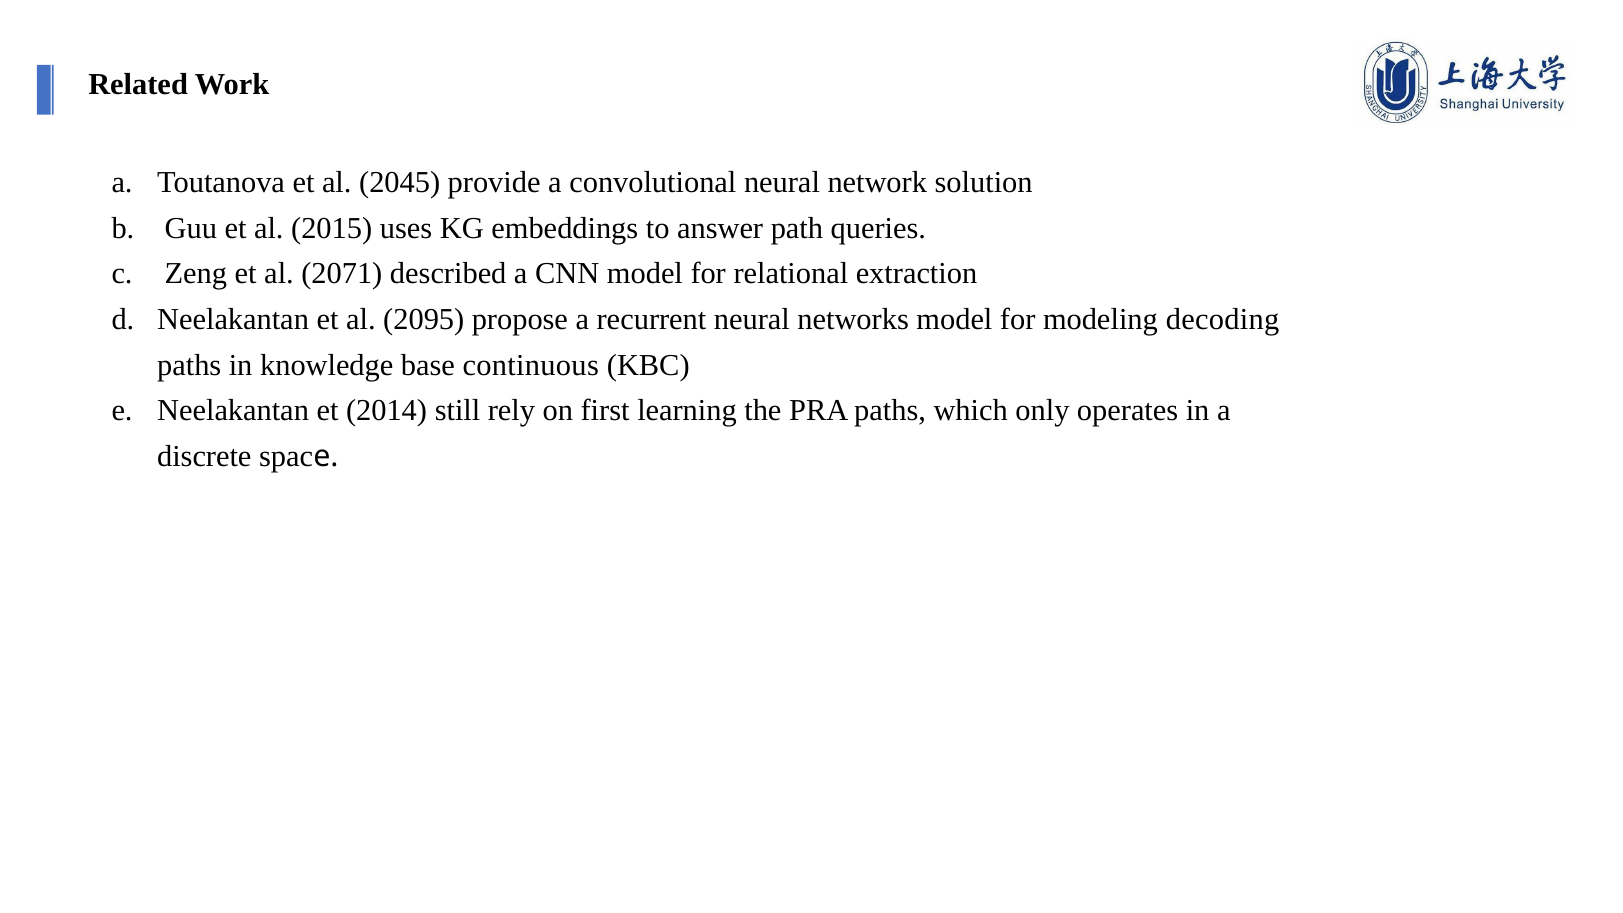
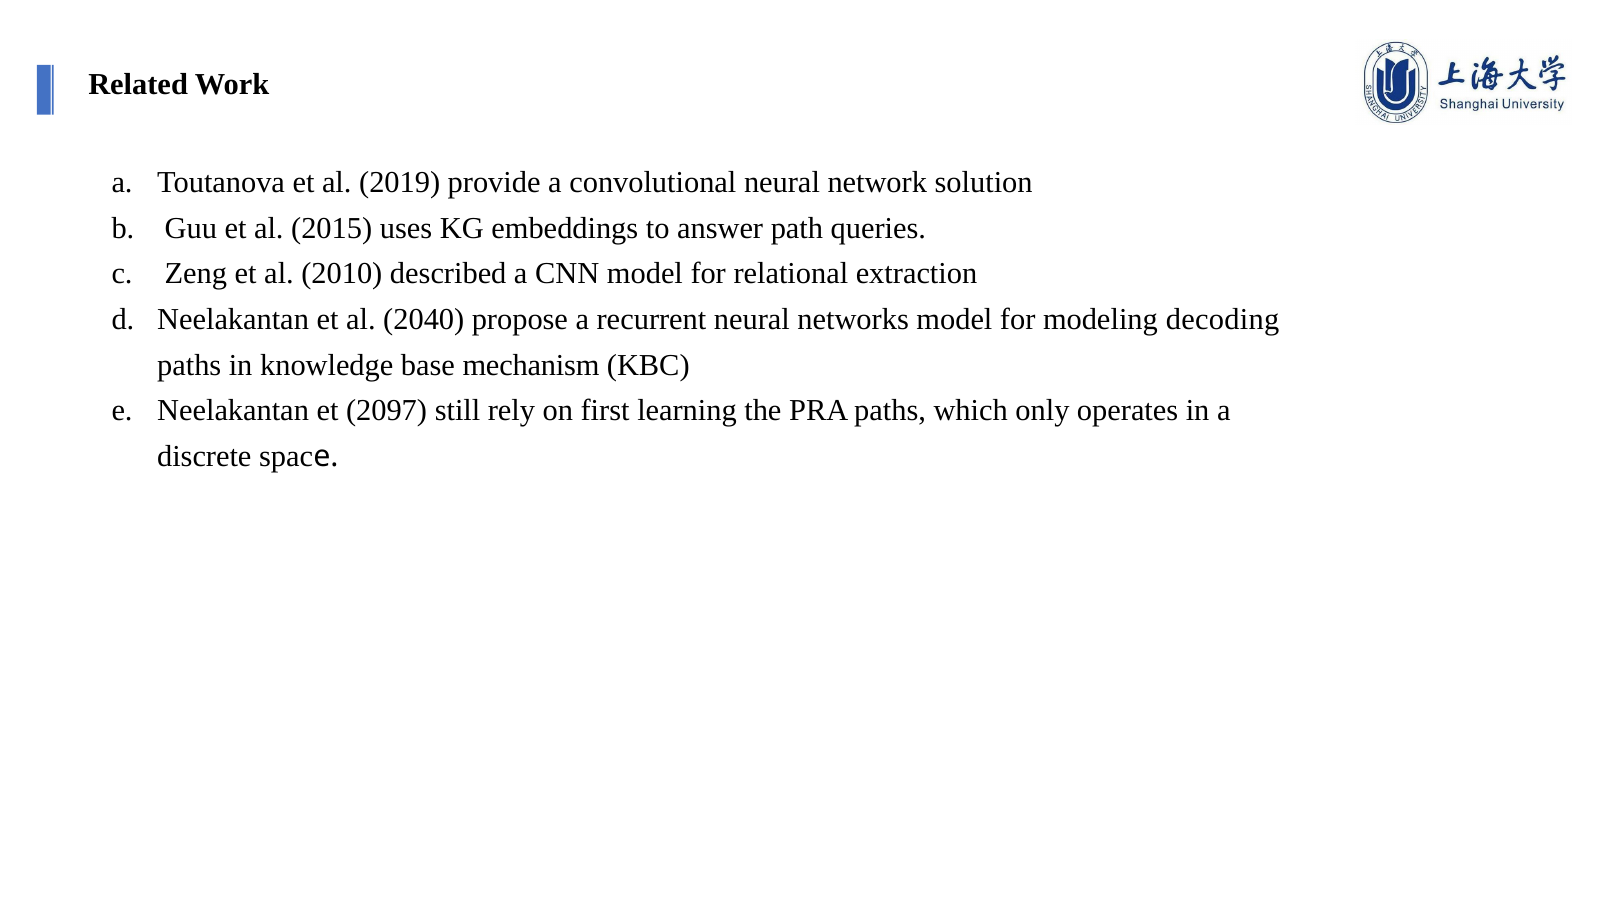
2045: 2045 -> 2019 (400, 183)
2071: 2071 -> 2010 (342, 274)
2095: 2095 -> 2040 (424, 319)
continuous: continuous -> mechanism (531, 365)
2014: 2014 -> 2097 (387, 411)
